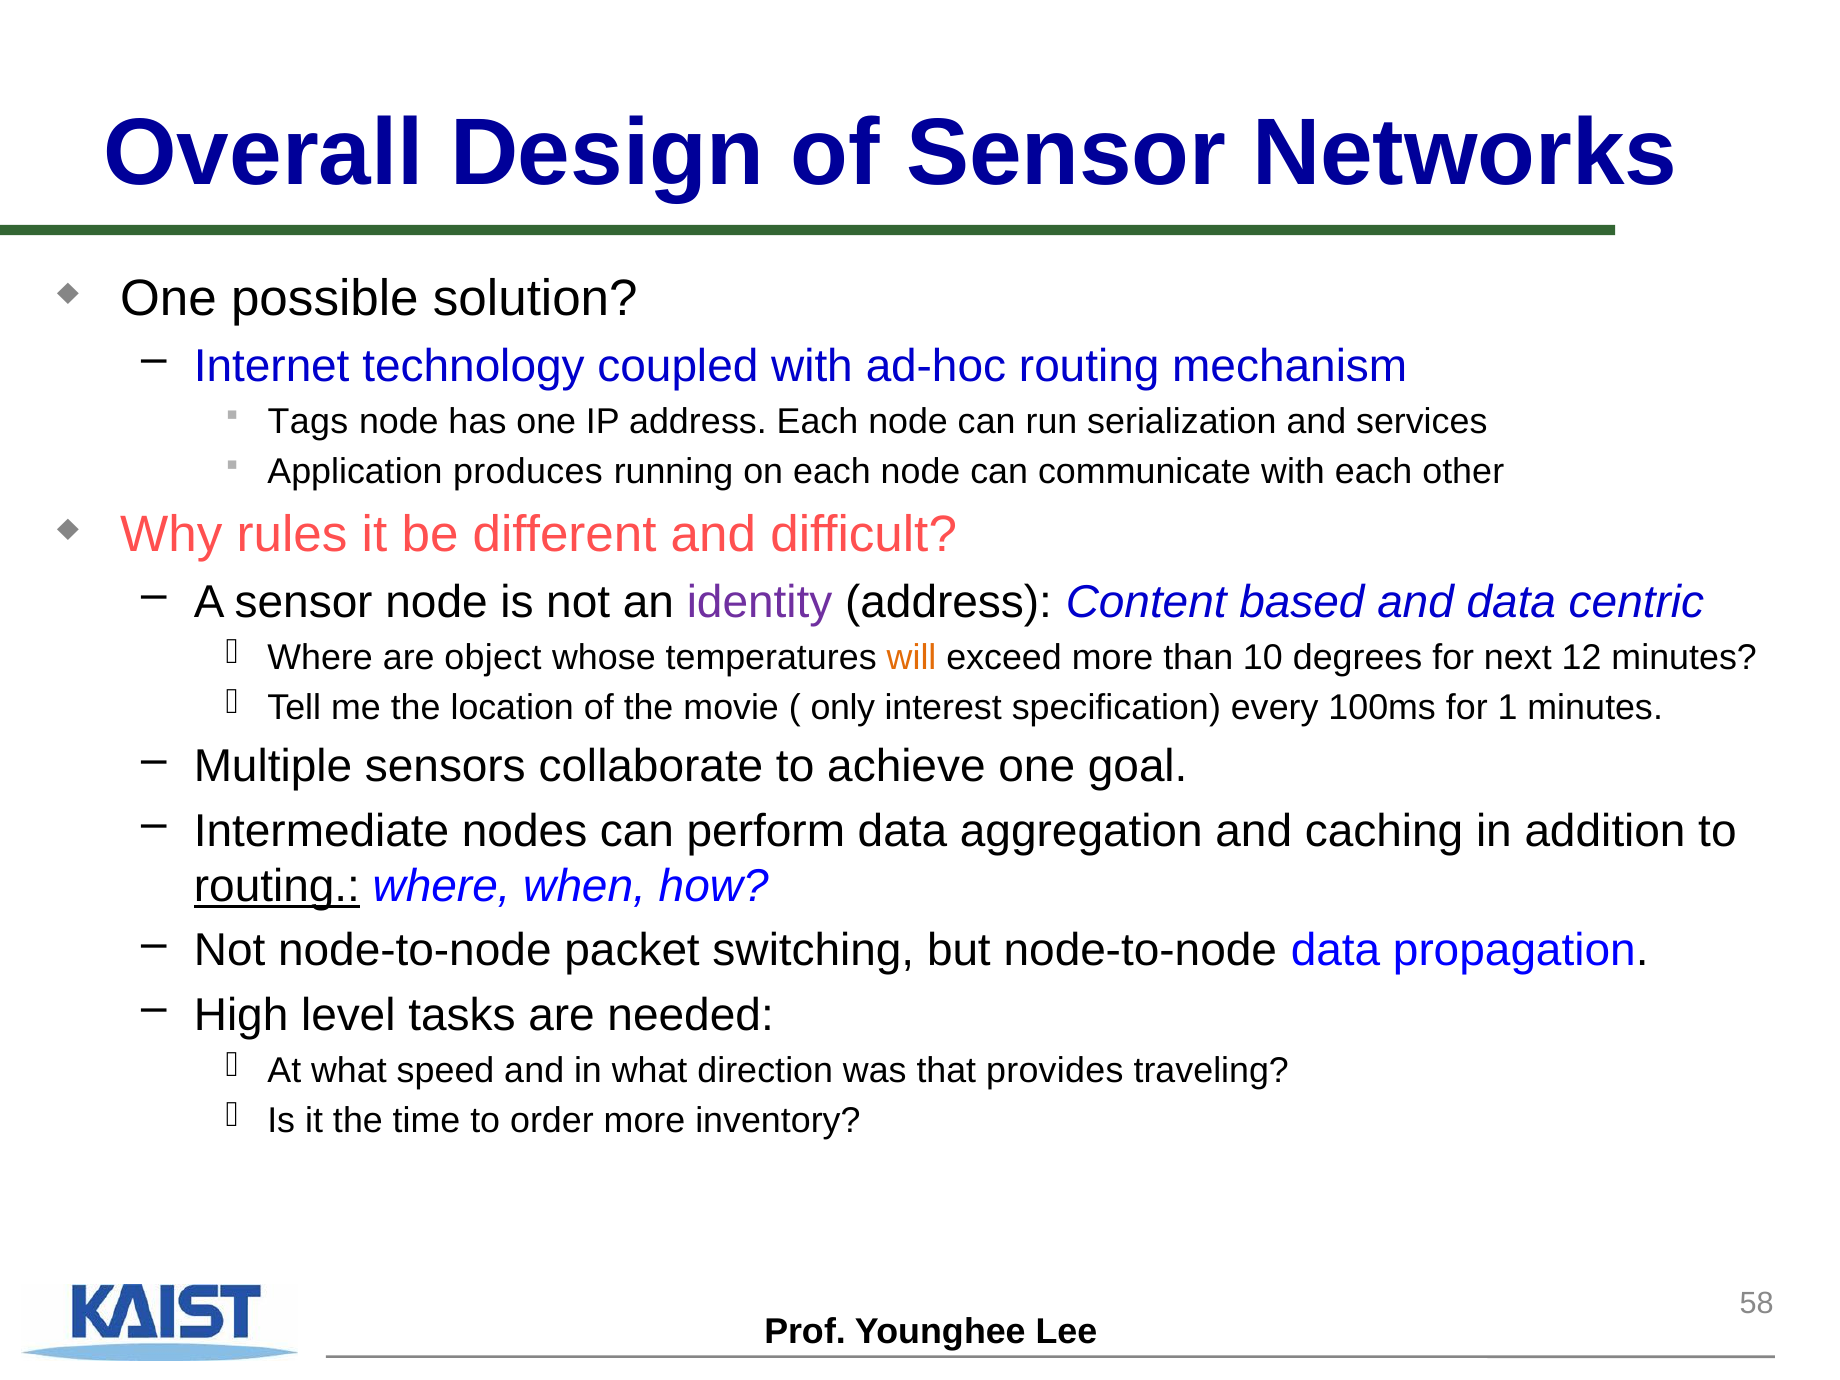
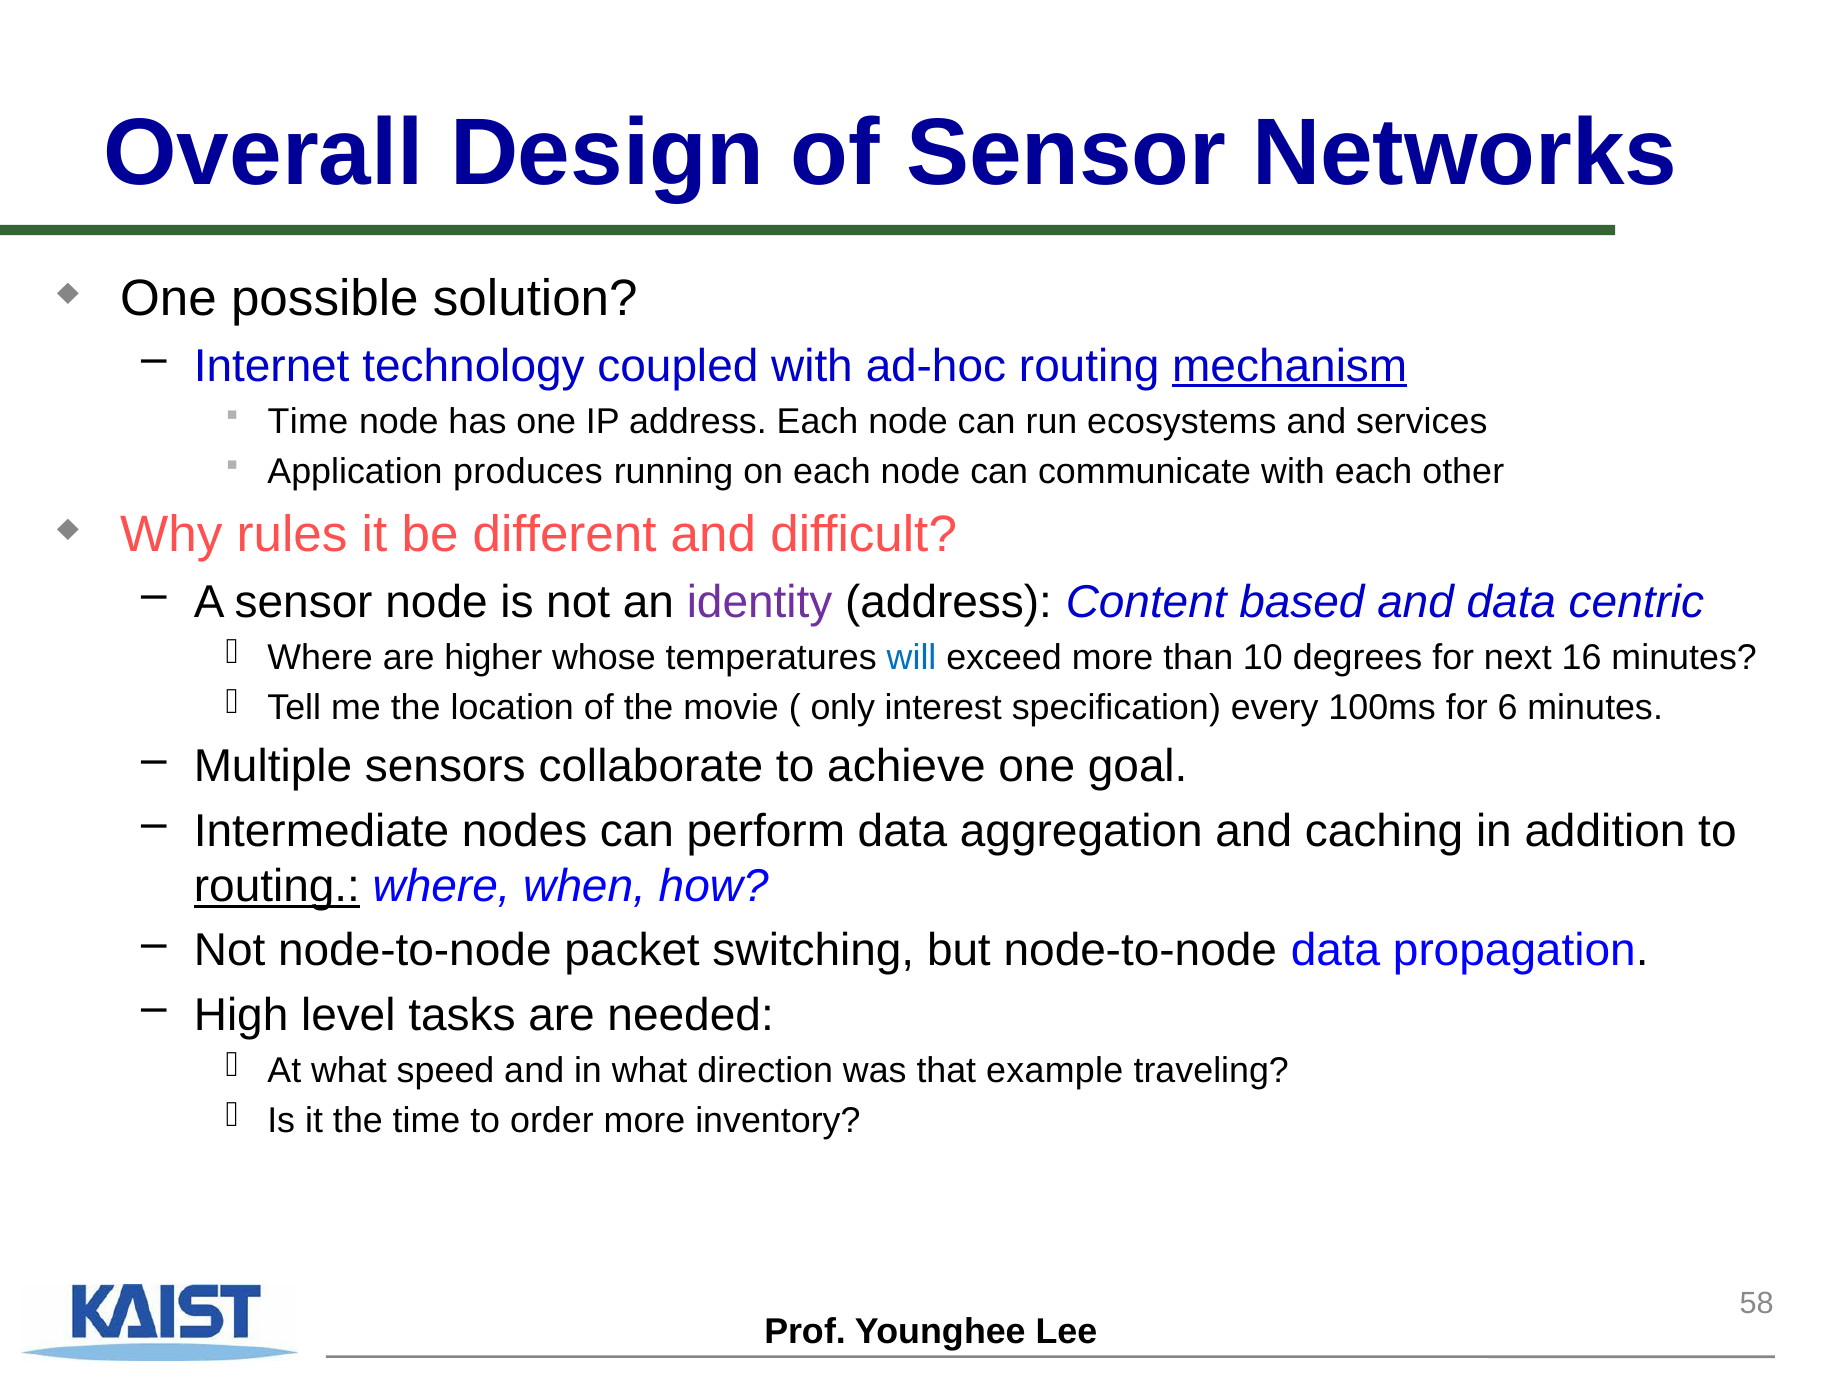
mechanism underline: none -> present (1290, 366)
Tags: Tags -> Time (308, 421)
serialization: serialization -> ecosystems (1182, 421)
object: object -> higher (493, 658)
will colour: orange -> blue (912, 658)
12: 12 -> 16 (1582, 658)
1: 1 -> 6 (1507, 708)
provides: provides -> example (1055, 1071)
